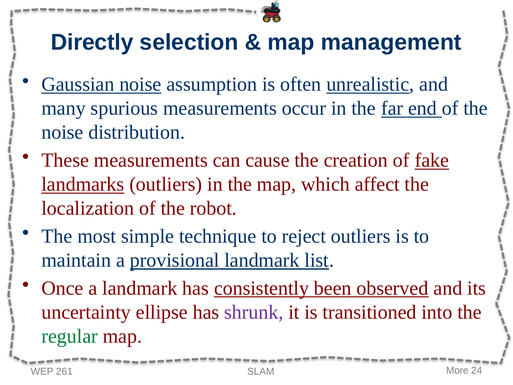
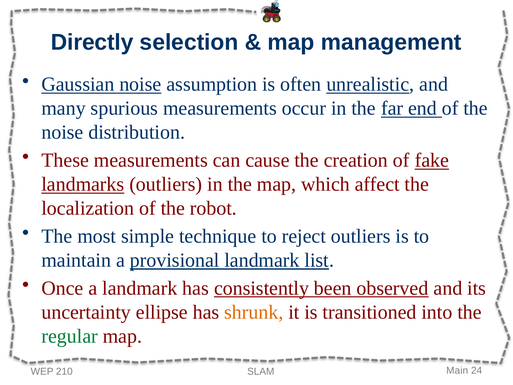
shrunk colour: purple -> orange (254, 312)
261: 261 -> 210 (64, 371)
More: More -> Main (457, 370)
